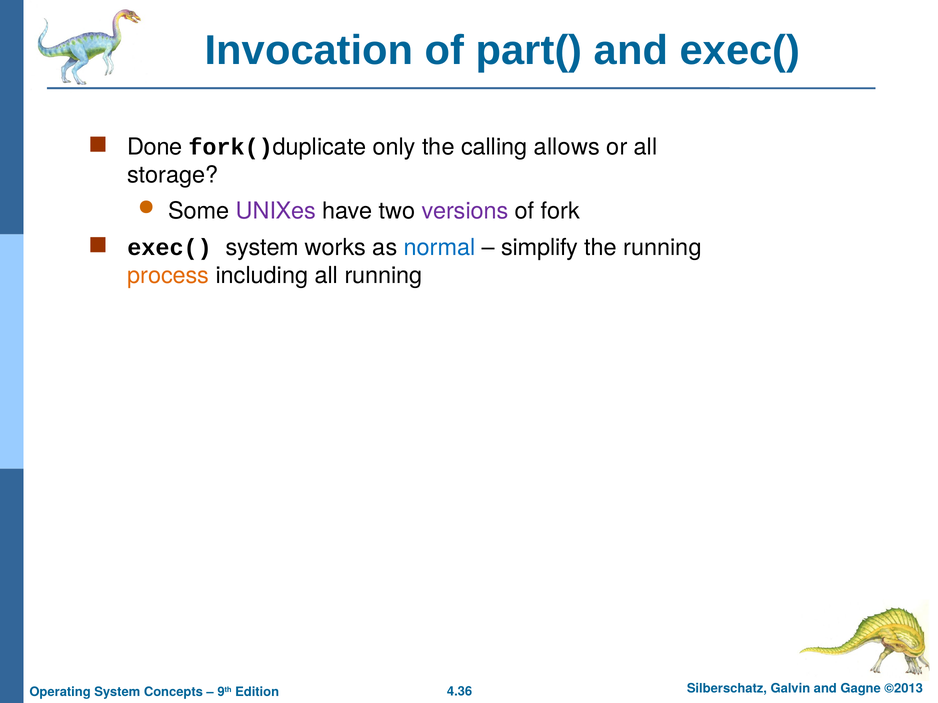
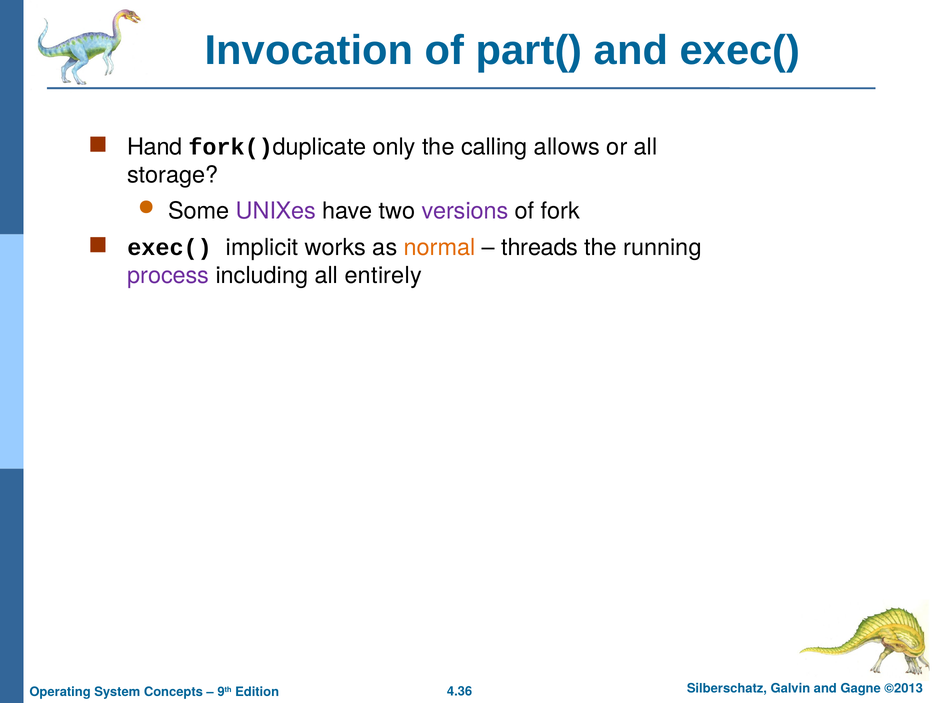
Done: Done -> Hand (155, 147)
exec( system: system -> implicit (262, 248)
normal colour: blue -> orange (440, 248)
simplify: simplify -> threads (540, 248)
process colour: orange -> purple (168, 276)
all running: running -> entirely (383, 276)
